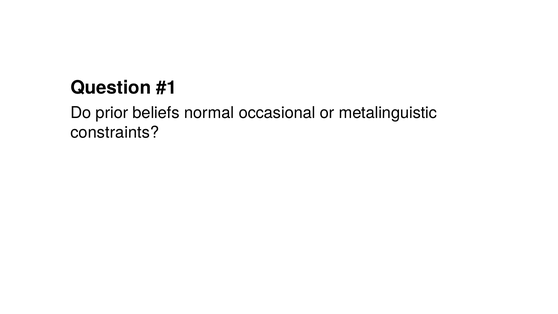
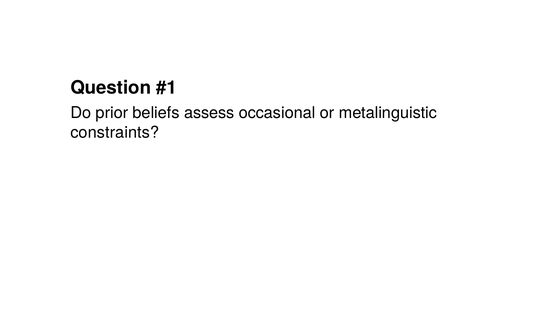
normal: normal -> assess (209, 113)
